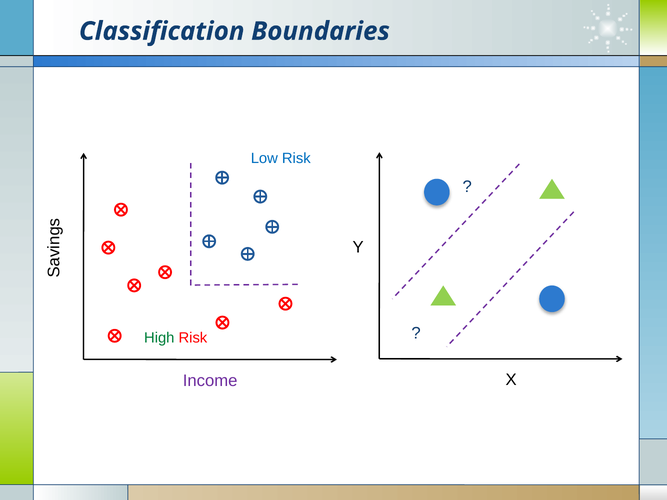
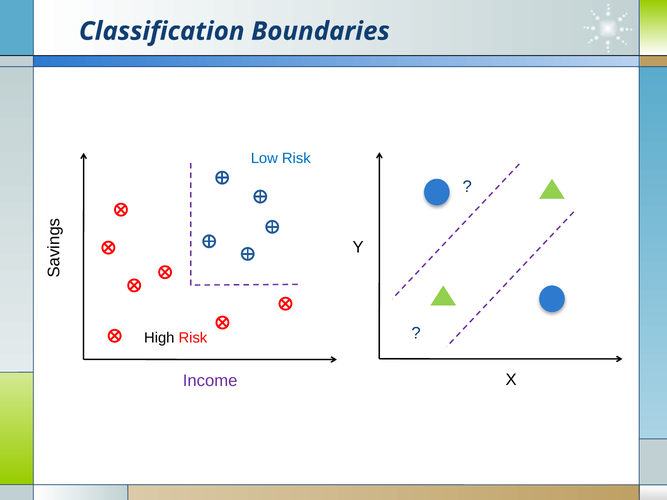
High colour: green -> black (159, 338)
